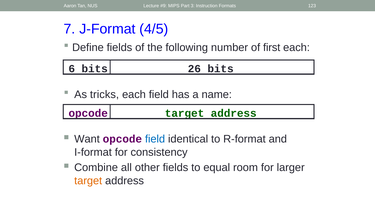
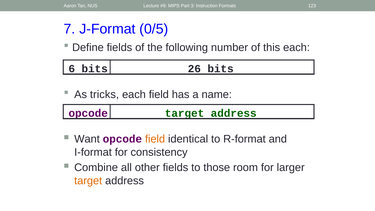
4/5: 4/5 -> 0/5 (154, 29)
first: first -> this (272, 48)
field colour: blue -> orange (155, 139)
equal: equal -> those (217, 167)
